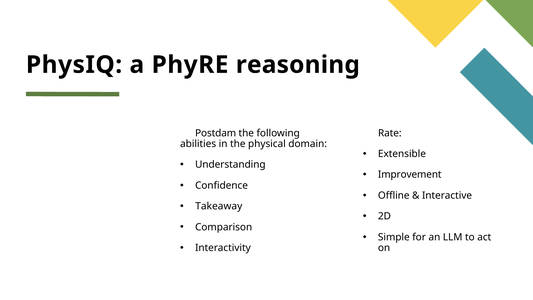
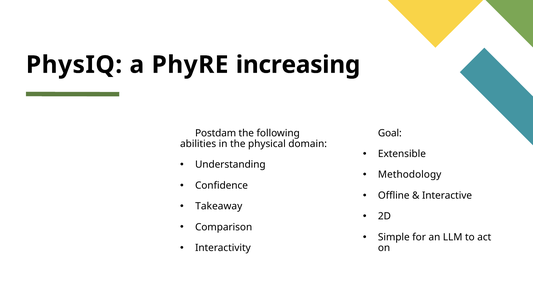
reasoning: reasoning -> increasing (298, 65)
Rate: Rate -> Goal (390, 133)
Improvement: Improvement -> Methodology (410, 175)
